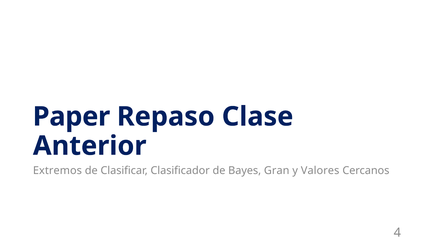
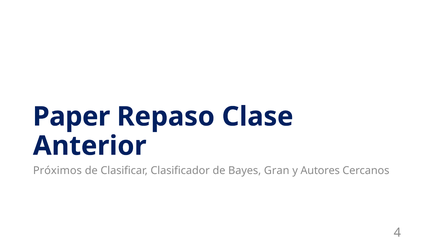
Extremos: Extremos -> Próximos (57, 171)
Valores: Valores -> Autores (320, 171)
